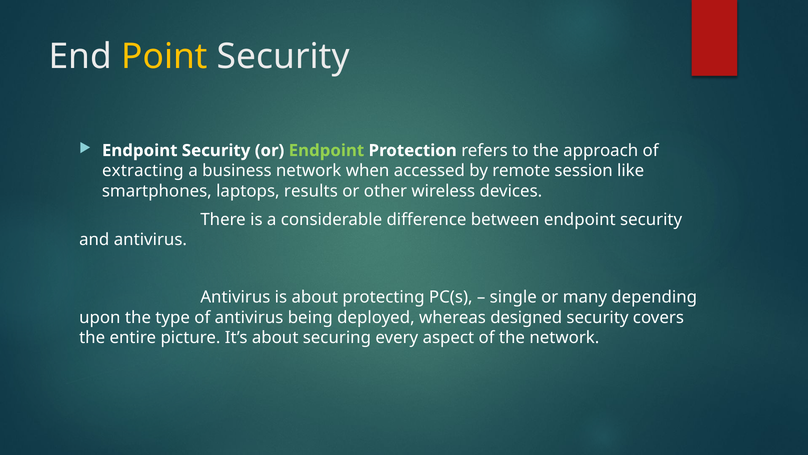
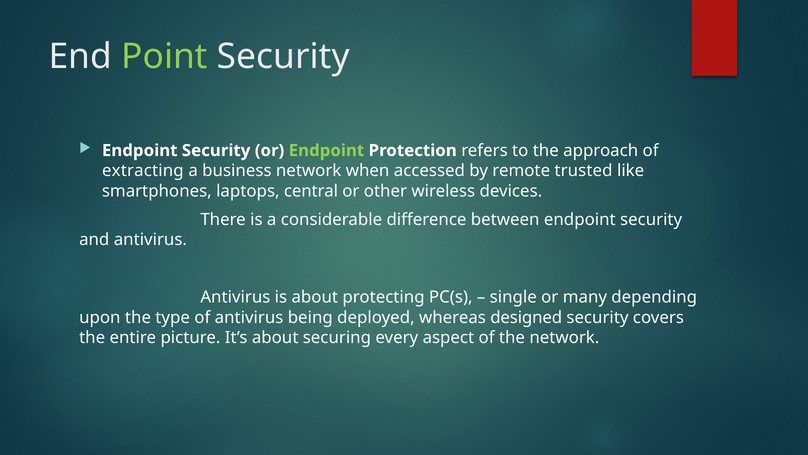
Point colour: yellow -> light green (165, 57)
session: session -> trusted (583, 171)
results: results -> central (311, 191)
